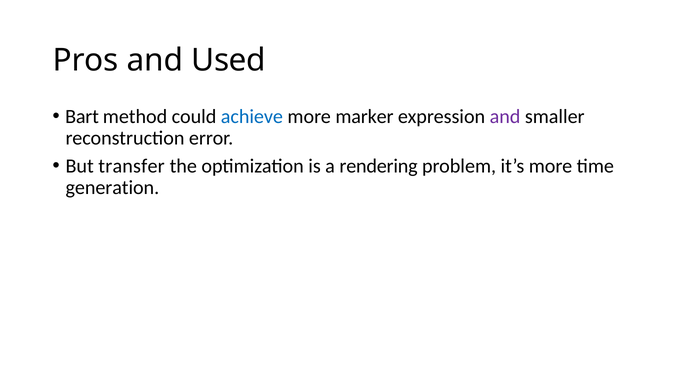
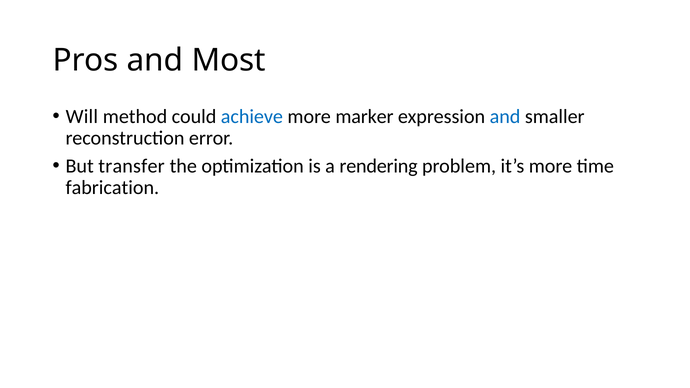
Used: Used -> Most (229, 60)
Bart: Bart -> Will (82, 117)
and colour: purple -> blue (505, 117)
generation: generation -> fabrication (112, 188)
